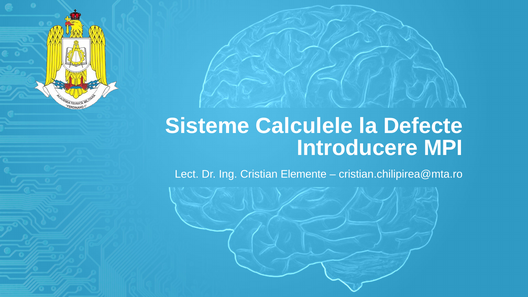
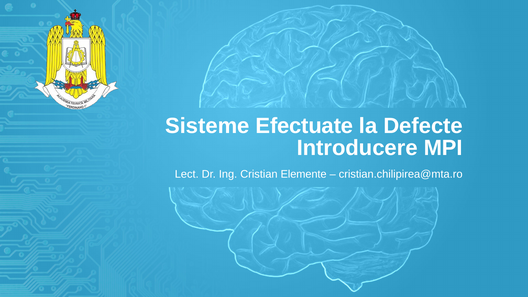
Calculele: Calculele -> Efectuate (304, 126)
